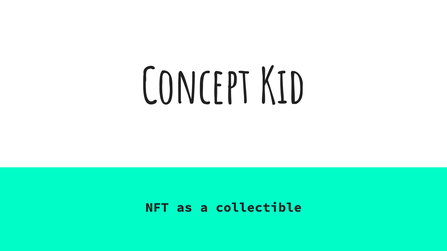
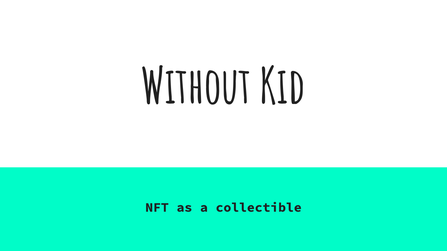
Concept: Concept -> Without (196, 88)
